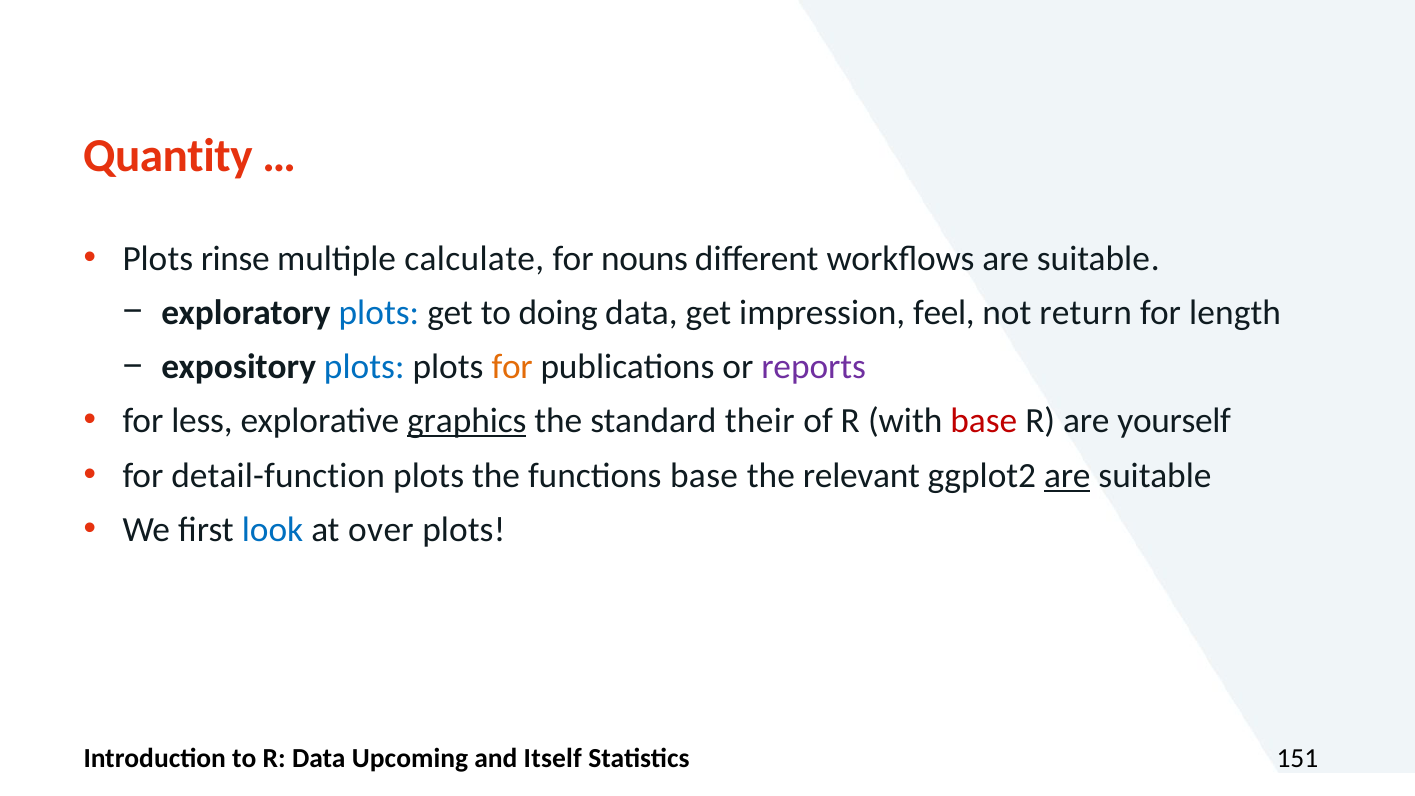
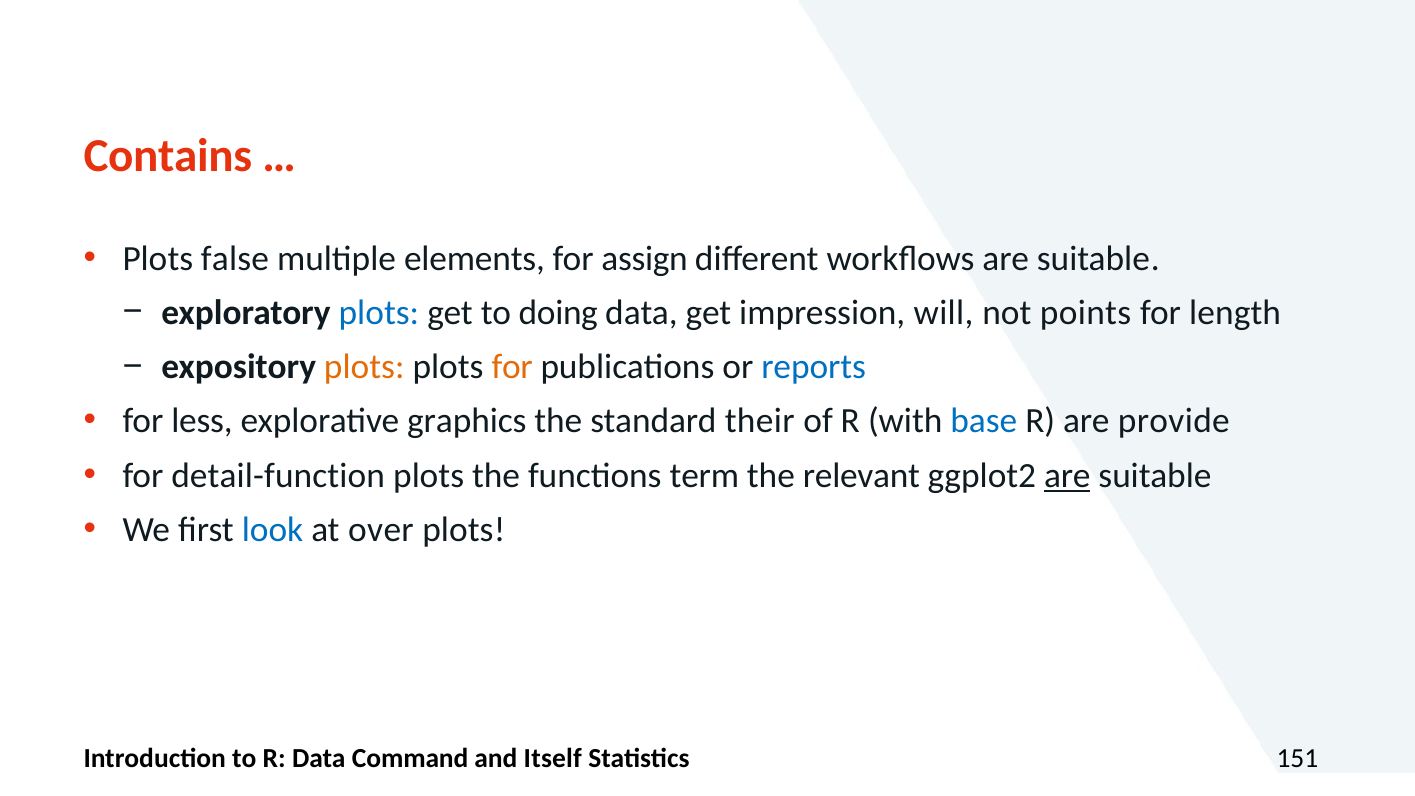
Quantity: Quantity -> Contains (168, 156)
rinse: rinse -> false (235, 258)
calculate: calculate -> elements (474, 258)
nouns: nouns -> assign (645, 258)
feel: feel -> will (944, 313)
return: return -> points (1086, 313)
plots colour: blue -> orange (364, 367)
reports colour: purple -> blue (814, 367)
graphics underline: present -> none (467, 421)
base colour: red -> blue (984, 421)
yourself: yourself -> provide (1174, 421)
functions base: base -> term (704, 475)
Upcoming: Upcoming -> Command (410, 759)
